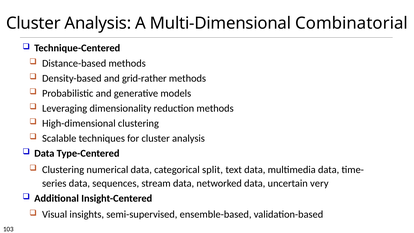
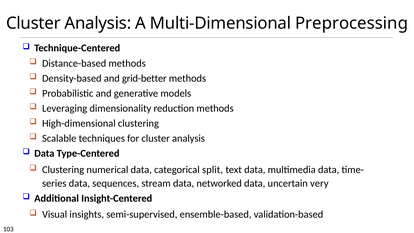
Combinatorial: Combinatorial -> Preprocessing (352, 23)
grid-rather: grid-rather -> grid-better (144, 78)
